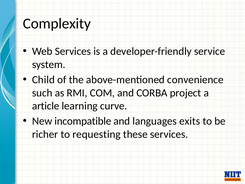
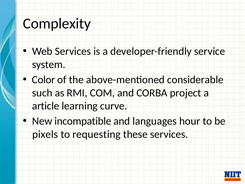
Child: Child -> Color (44, 80)
convenience: convenience -> considerable (195, 80)
exits: exits -> hour (190, 121)
richer: richer -> pixels (45, 134)
